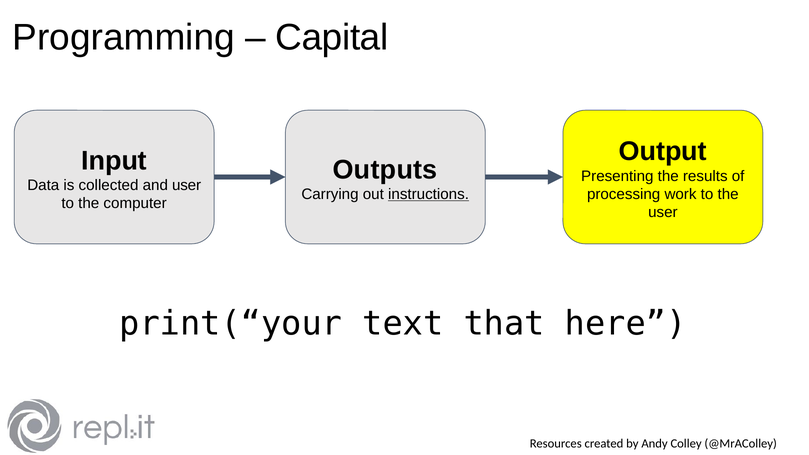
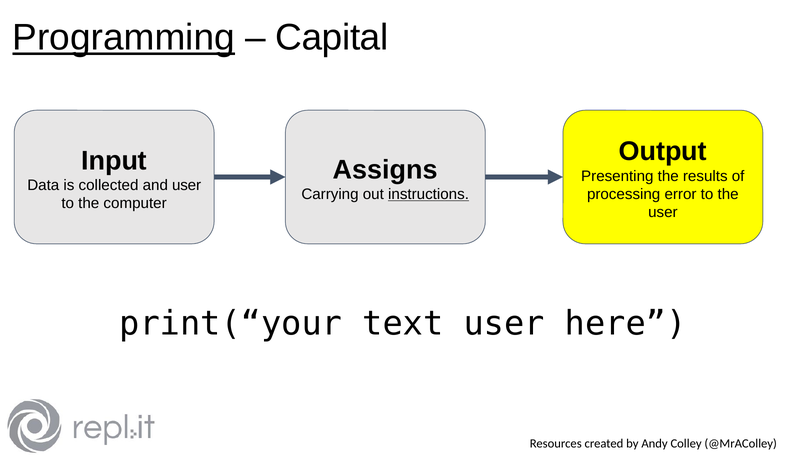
Programming underline: none -> present (124, 38)
Outputs: Outputs -> Assigns (385, 170)
work: work -> error (680, 194)
text that: that -> user (504, 324)
